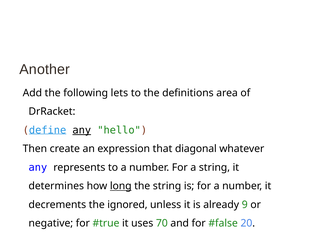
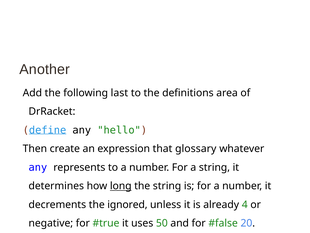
lets: lets -> last (119, 93)
any underline: present -> none (82, 130)
diagonal: diagonal -> glossary (196, 148)
9: 9 -> 4 (245, 204)
70: 70 -> 50 (162, 223)
